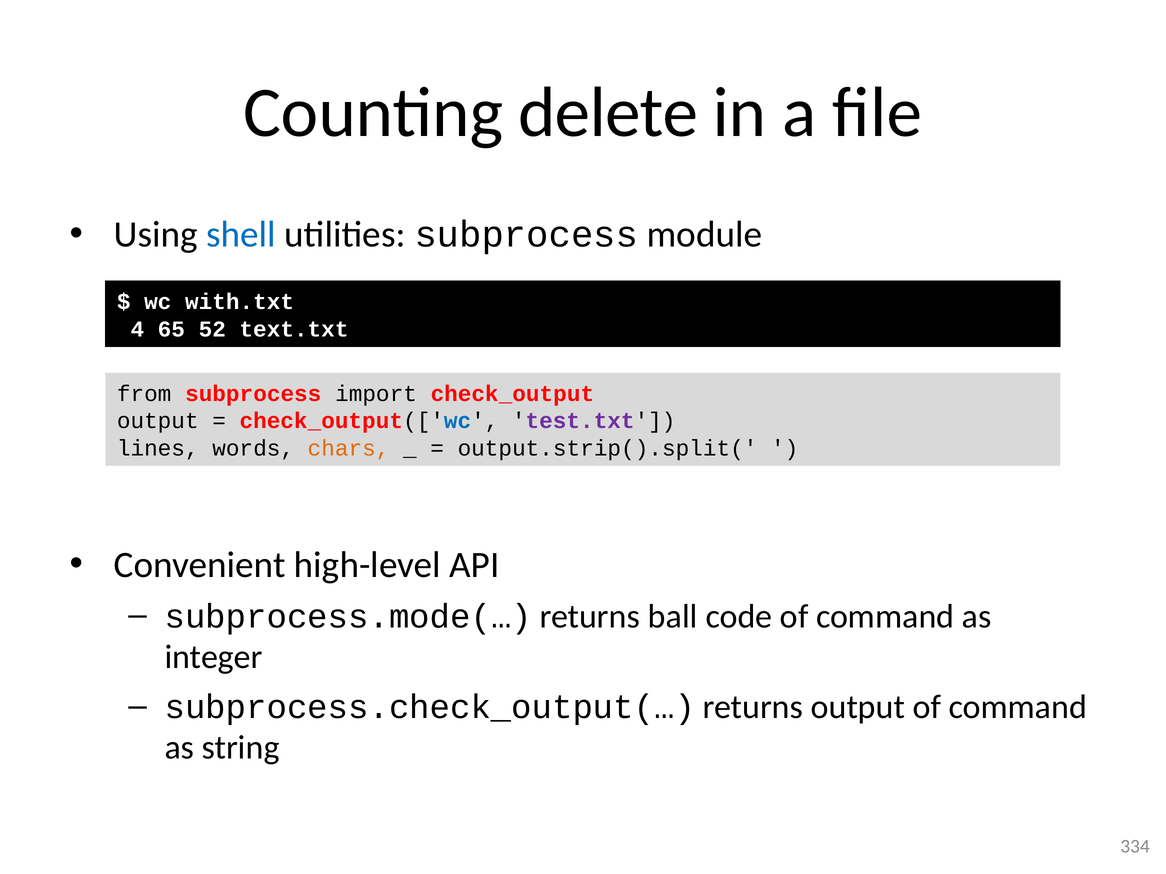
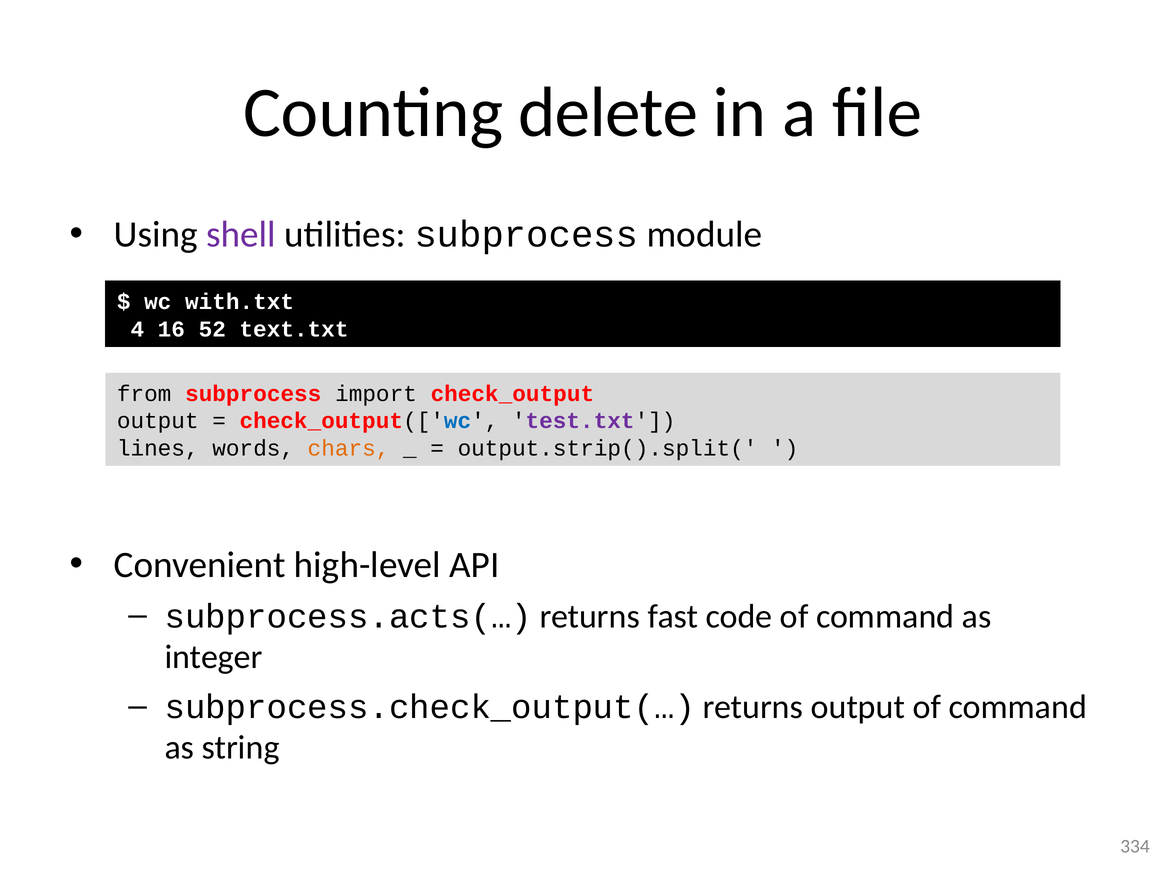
shell colour: blue -> purple (241, 235)
65: 65 -> 16 (171, 329)
subprocess.mode(…: subprocess.mode(… -> subprocess.acts(… (348, 617)
ball: ball -> fast (673, 617)
